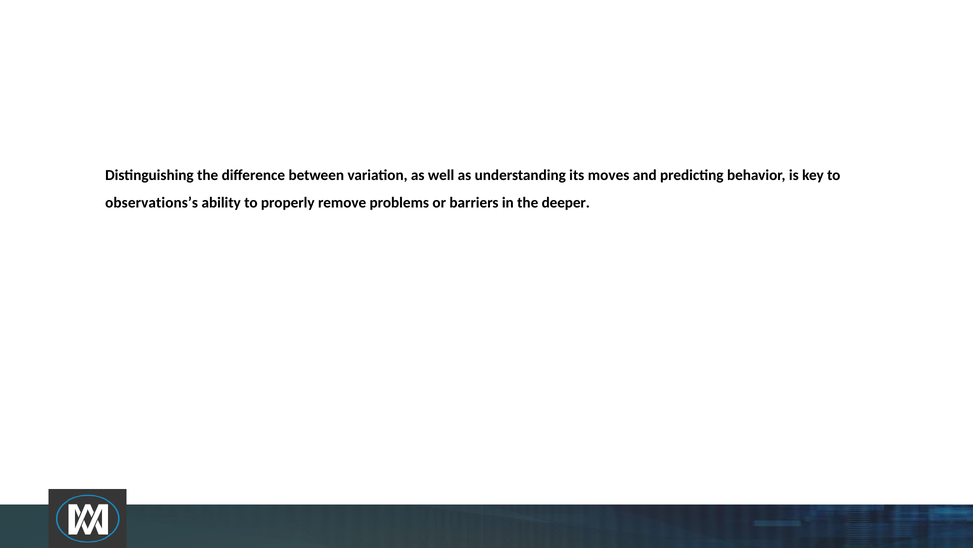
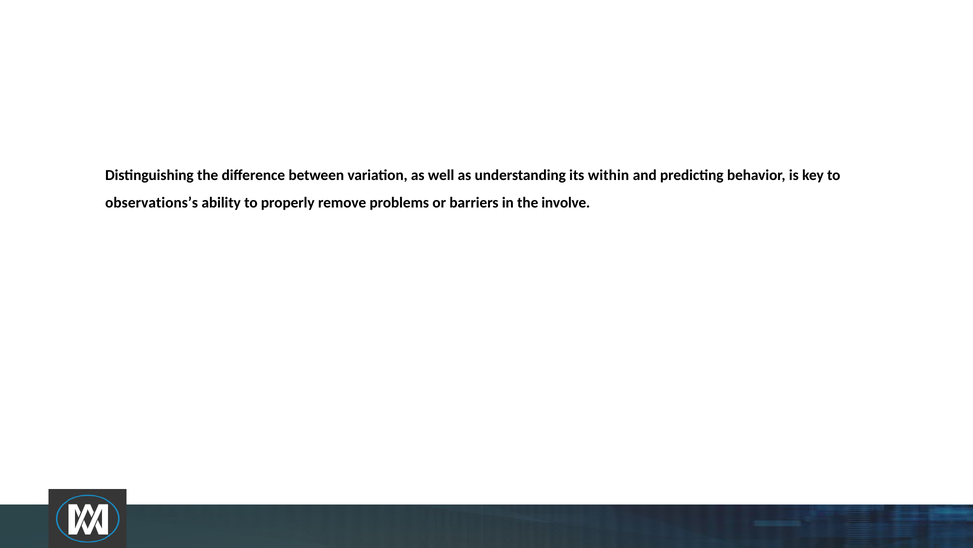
moves: moves -> within (609, 175)
deeper: deeper -> involve (566, 202)
